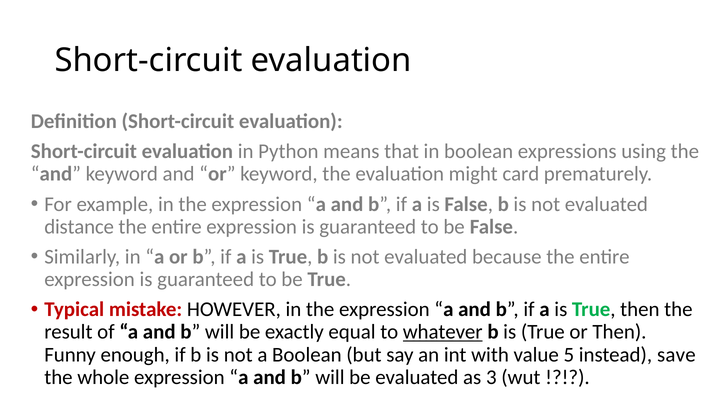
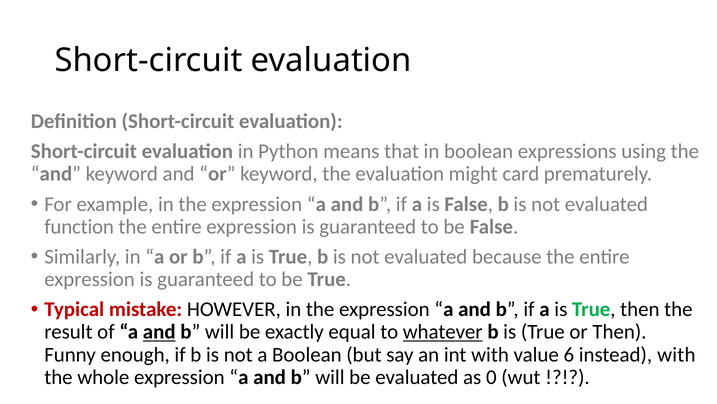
distance: distance -> function (79, 226)
and underline: none -> present (159, 331)
5: 5 -> 6 (569, 354)
instead save: save -> with (676, 354)
3: 3 -> 0 (491, 377)
